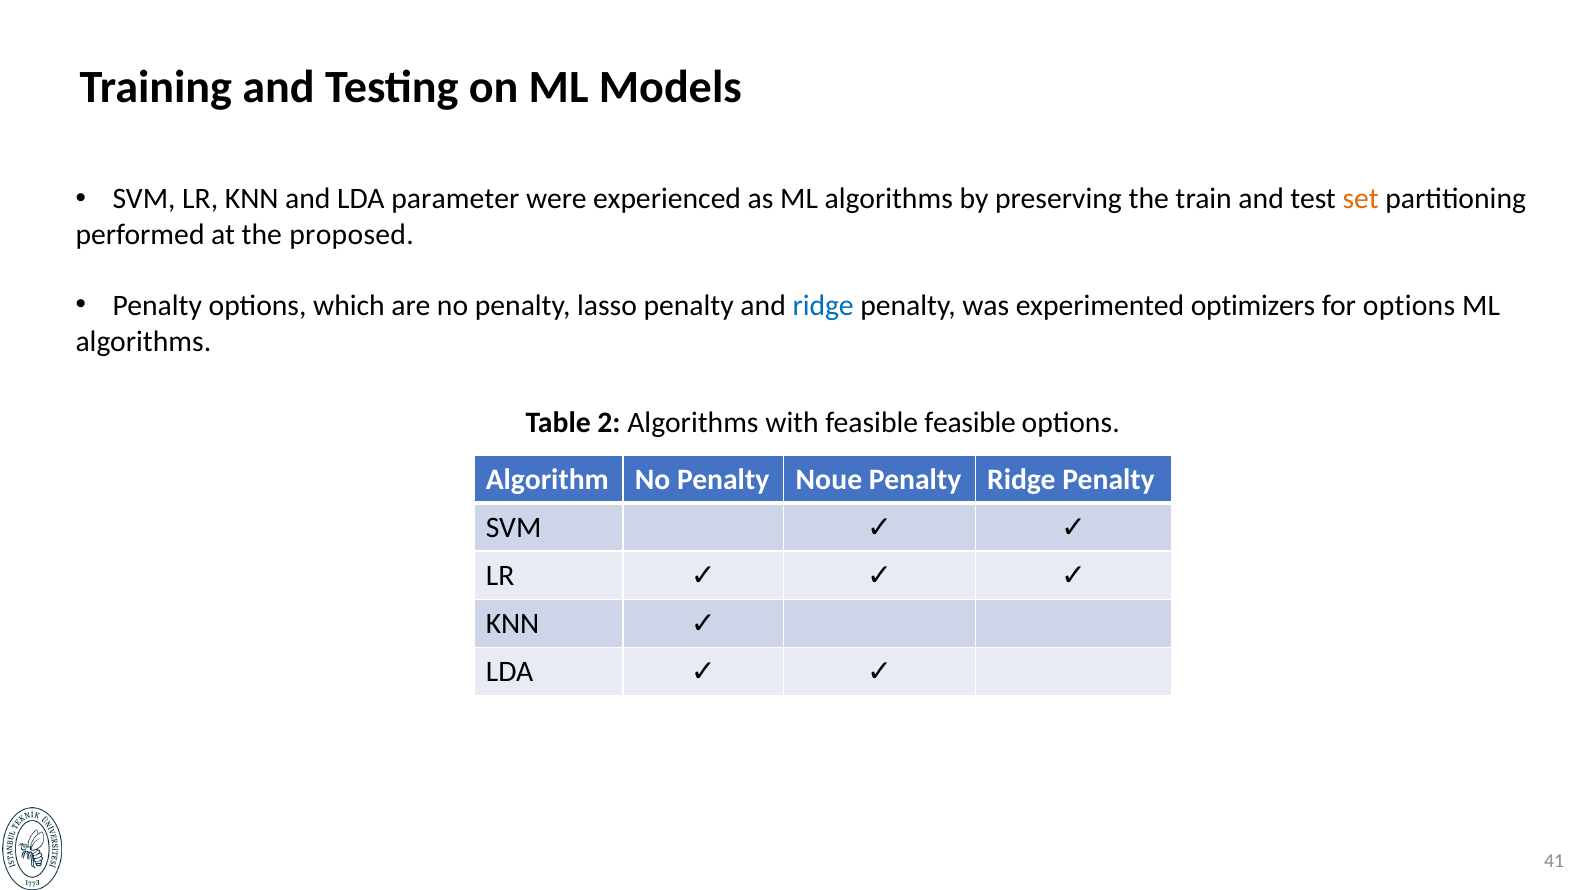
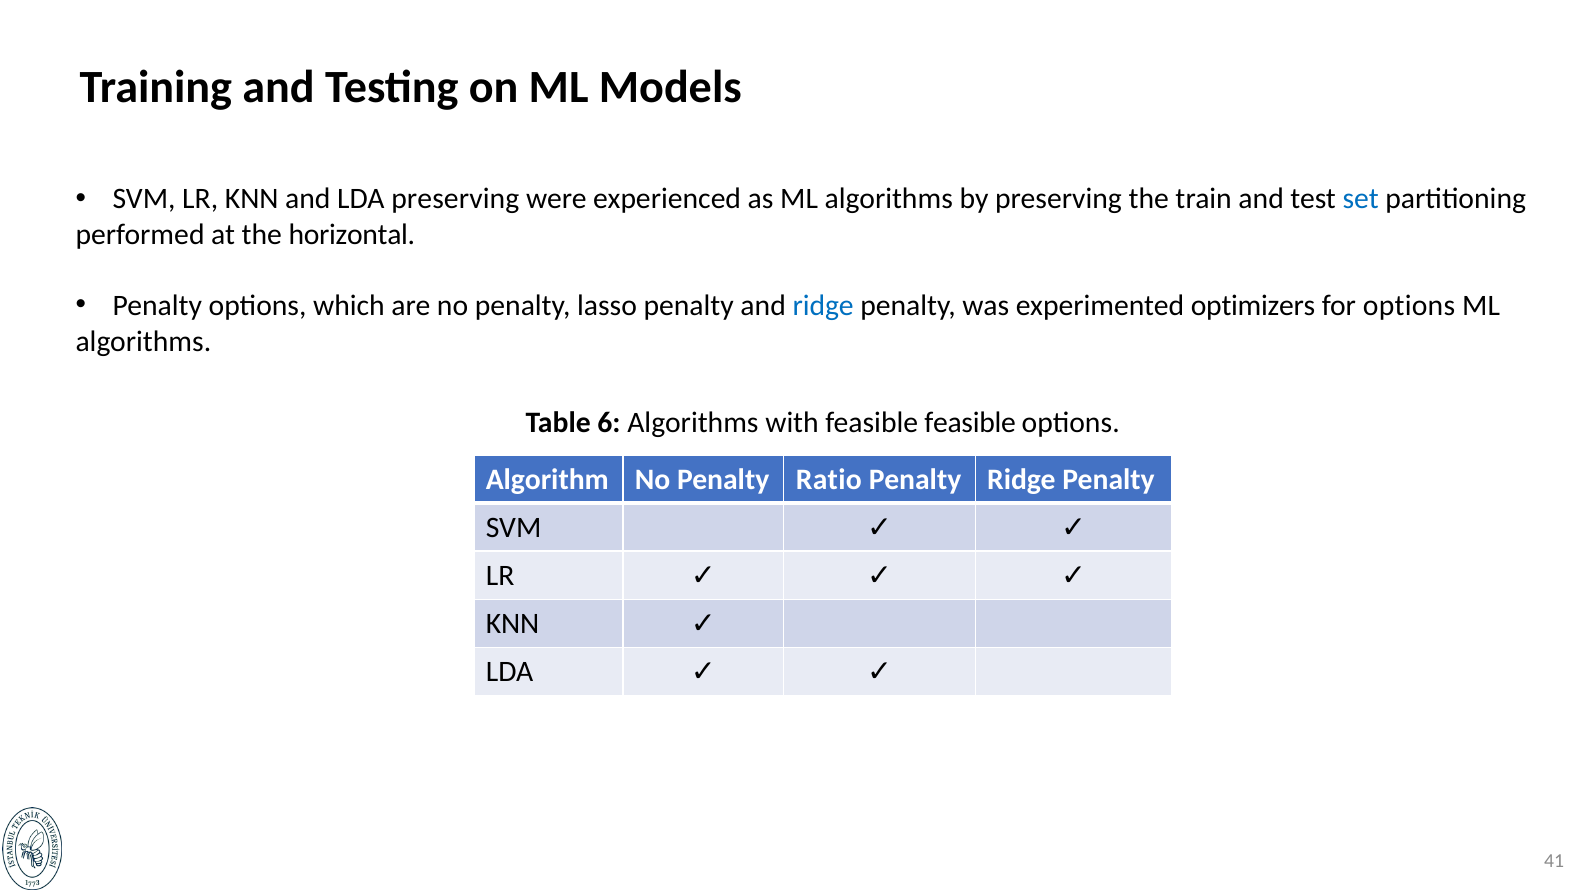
LDA parameter: parameter -> preserving (455, 199)
set colour: orange -> blue (1361, 199)
proposed: proposed -> horizontal (352, 234)
2: 2 -> 6 (609, 423)
Noue: Noue -> Ratio (829, 479)
